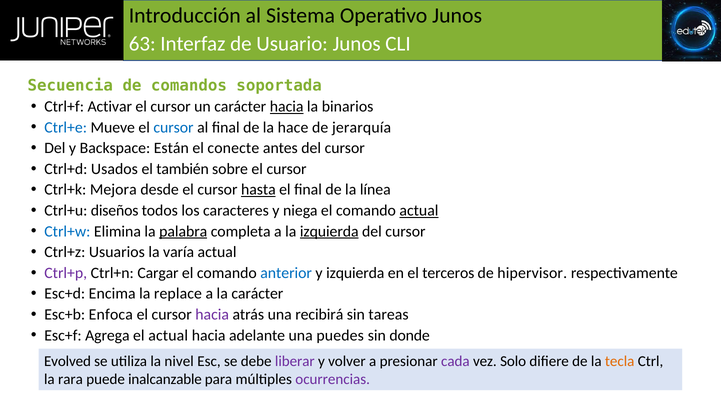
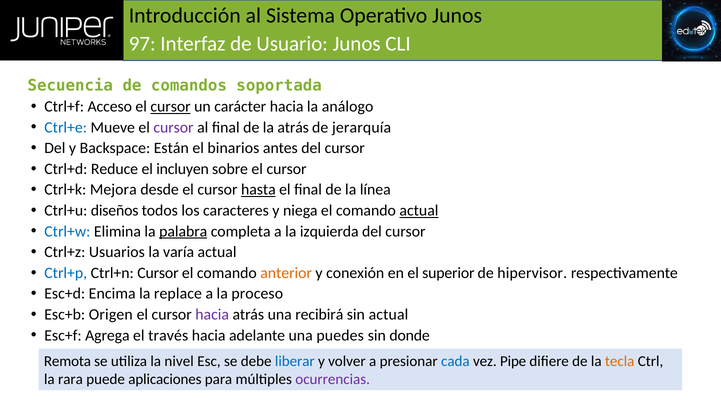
63: 63 -> 97 (142, 44)
Activar: Activar -> Acceso (110, 106)
cursor underline: none -> present (171, 106)
hacia underline: present -> none (287, 106)
binarios: binarios -> análogo (348, 106)
cursor colour: blue -> purple (174, 127)
la hace: hace -> atrás (293, 127)
conecte: conecte -> binarios (233, 148)
Usados: Usados -> Reduce (115, 169)
también: también -> incluyen (183, 169)
izquierda underline: present -> none (329, 231)
Ctrl+p colour: purple -> blue (66, 273)
Ctrl+n Cargar: Cargar -> Cursor (158, 273)
anterior colour: blue -> orange (286, 273)
y izquierda: izquierda -> conexión (355, 273)
terceros: terceros -> superior (448, 273)
la carácter: carácter -> proceso (257, 293)
Enfoca: Enfoca -> Origen (111, 314)
sin tareas: tareas -> actual (388, 314)
el actual: actual -> través (168, 335)
Evolved: Evolved -> Remota (67, 361)
liberar colour: purple -> blue (295, 361)
cada colour: purple -> blue (455, 361)
Solo: Solo -> Pipe (513, 361)
inalcanzable: inalcanzable -> aplicaciones (165, 379)
